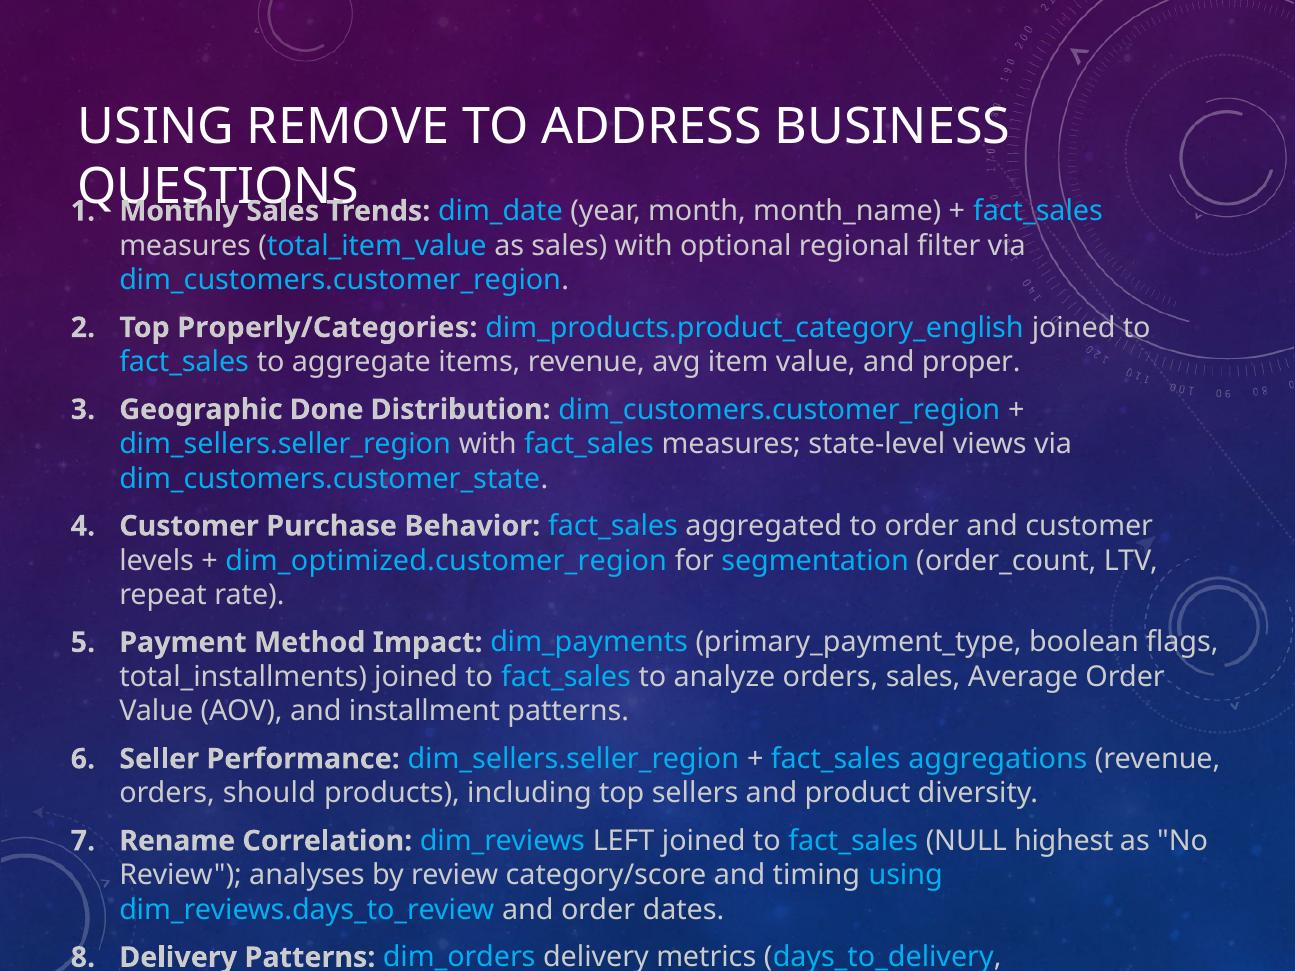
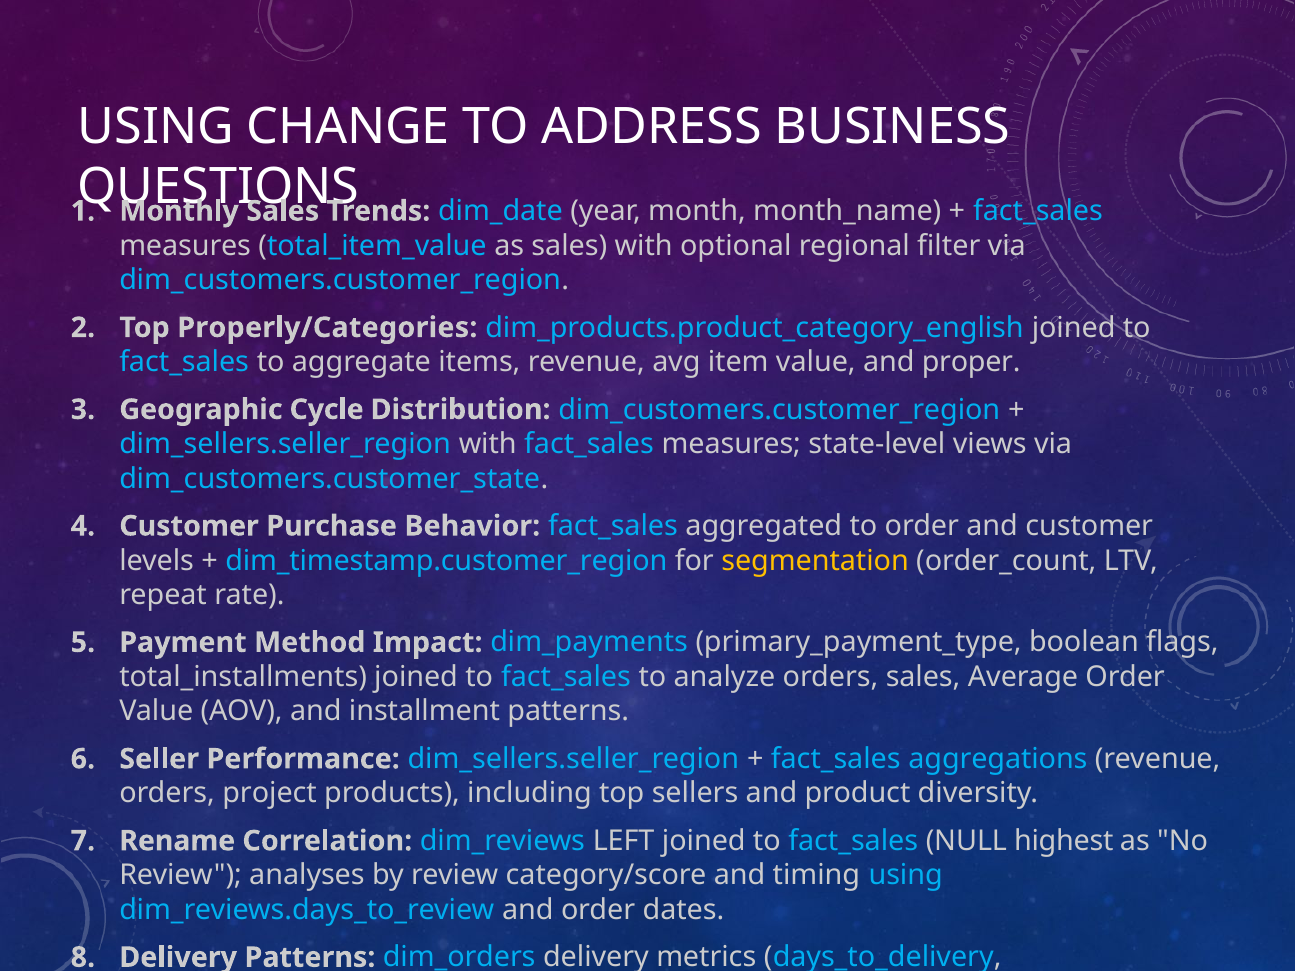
REMOVE: REMOVE -> CHANGE (348, 127)
Done: Done -> Cycle (327, 410)
dim_optimized.customer_region: dim_optimized.customer_region -> dim_timestamp.customer_region (446, 561)
segmentation colour: light blue -> yellow (815, 561)
should: should -> project (270, 794)
